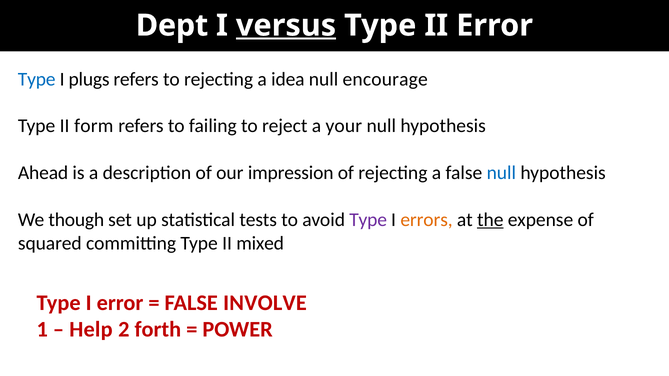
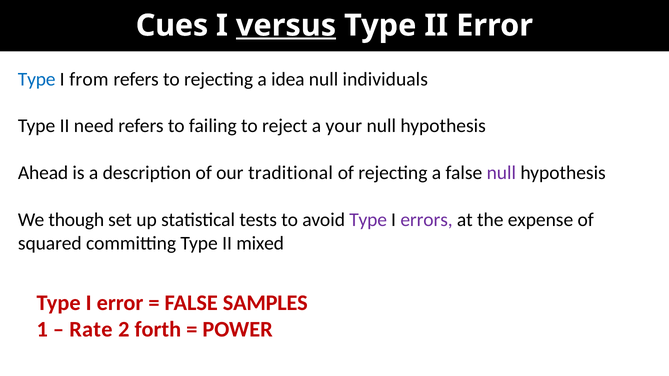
Dept: Dept -> Cues (172, 25)
plugs: plugs -> from (89, 79)
encourage: encourage -> individuals (385, 79)
form: form -> need (94, 126)
impression: impression -> traditional (291, 173)
null colour: blue -> purple (501, 173)
errors colour: orange -> purple (427, 220)
the underline: present -> none (490, 220)
INVOLVE: INVOLVE -> SAMPLES (265, 303)
Help: Help -> Rate (91, 330)
